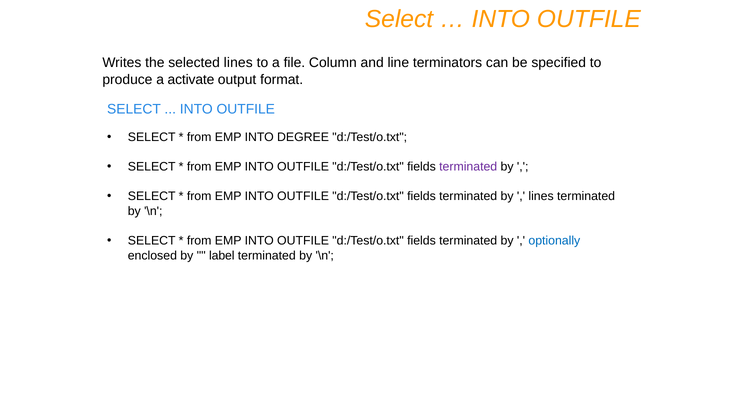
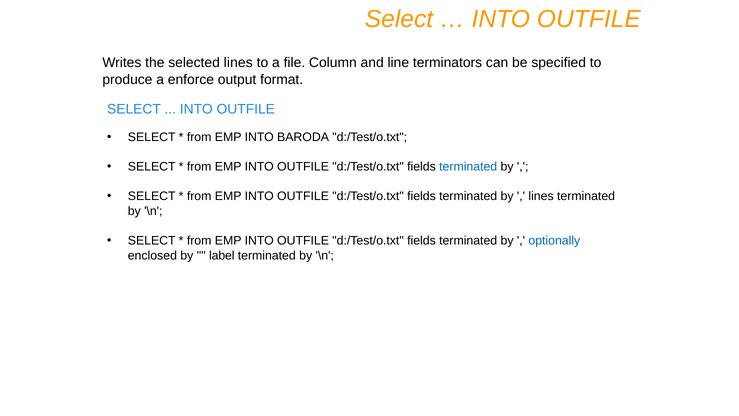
activate: activate -> enforce (191, 79)
DEGREE: DEGREE -> BARODA (303, 137)
terminated colour: purple -> blue (468, 167)
